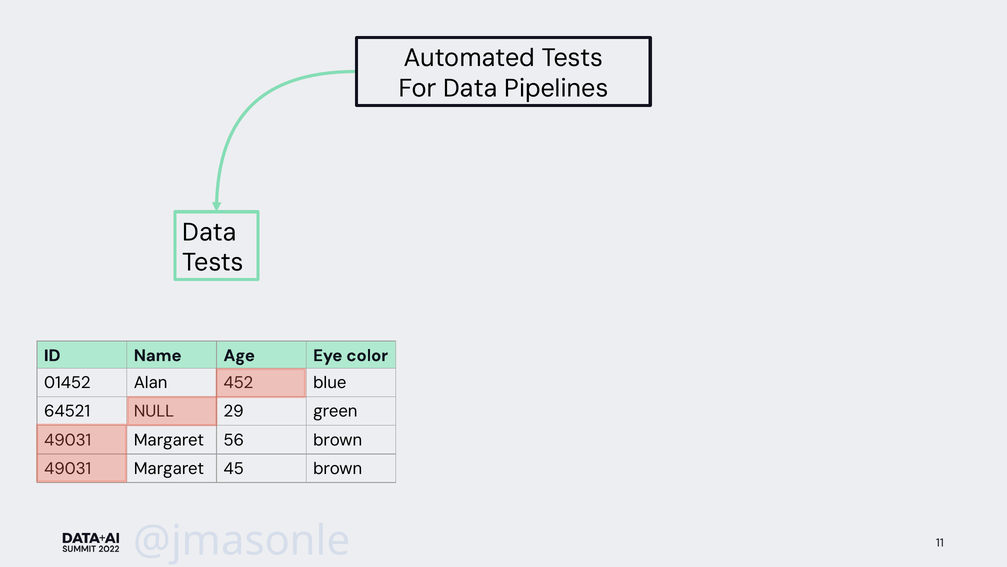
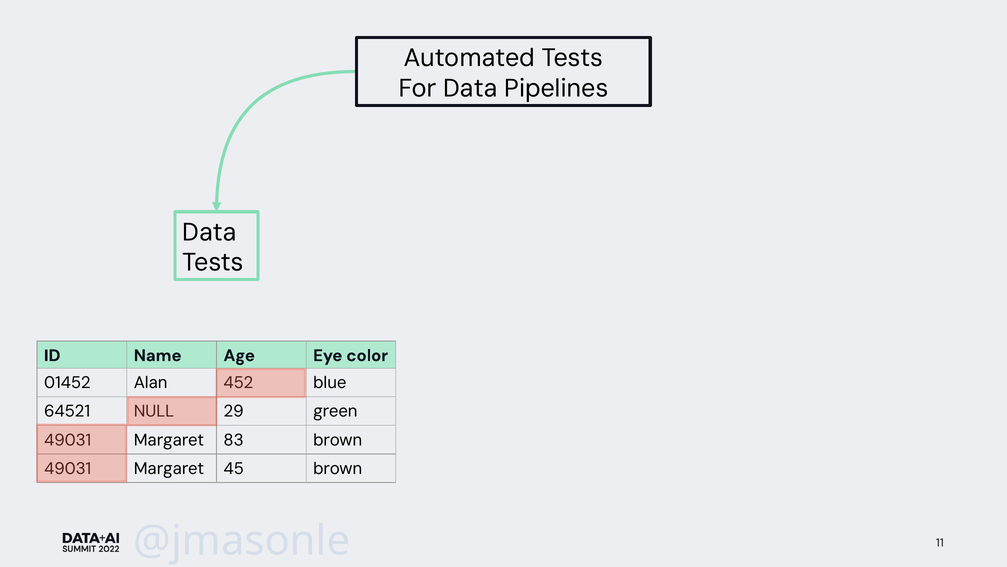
56: 56 -> 83 (234, 440)
